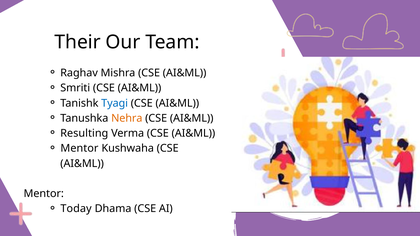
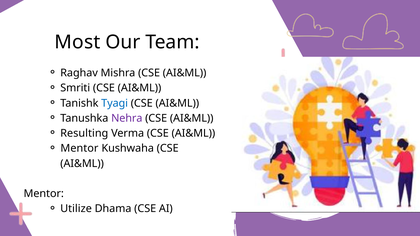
Their: Their -> Most (77, 42)
Nehra colour: orange -> purple (127, 118)
Today: Today -> Utilize (76, 209)
